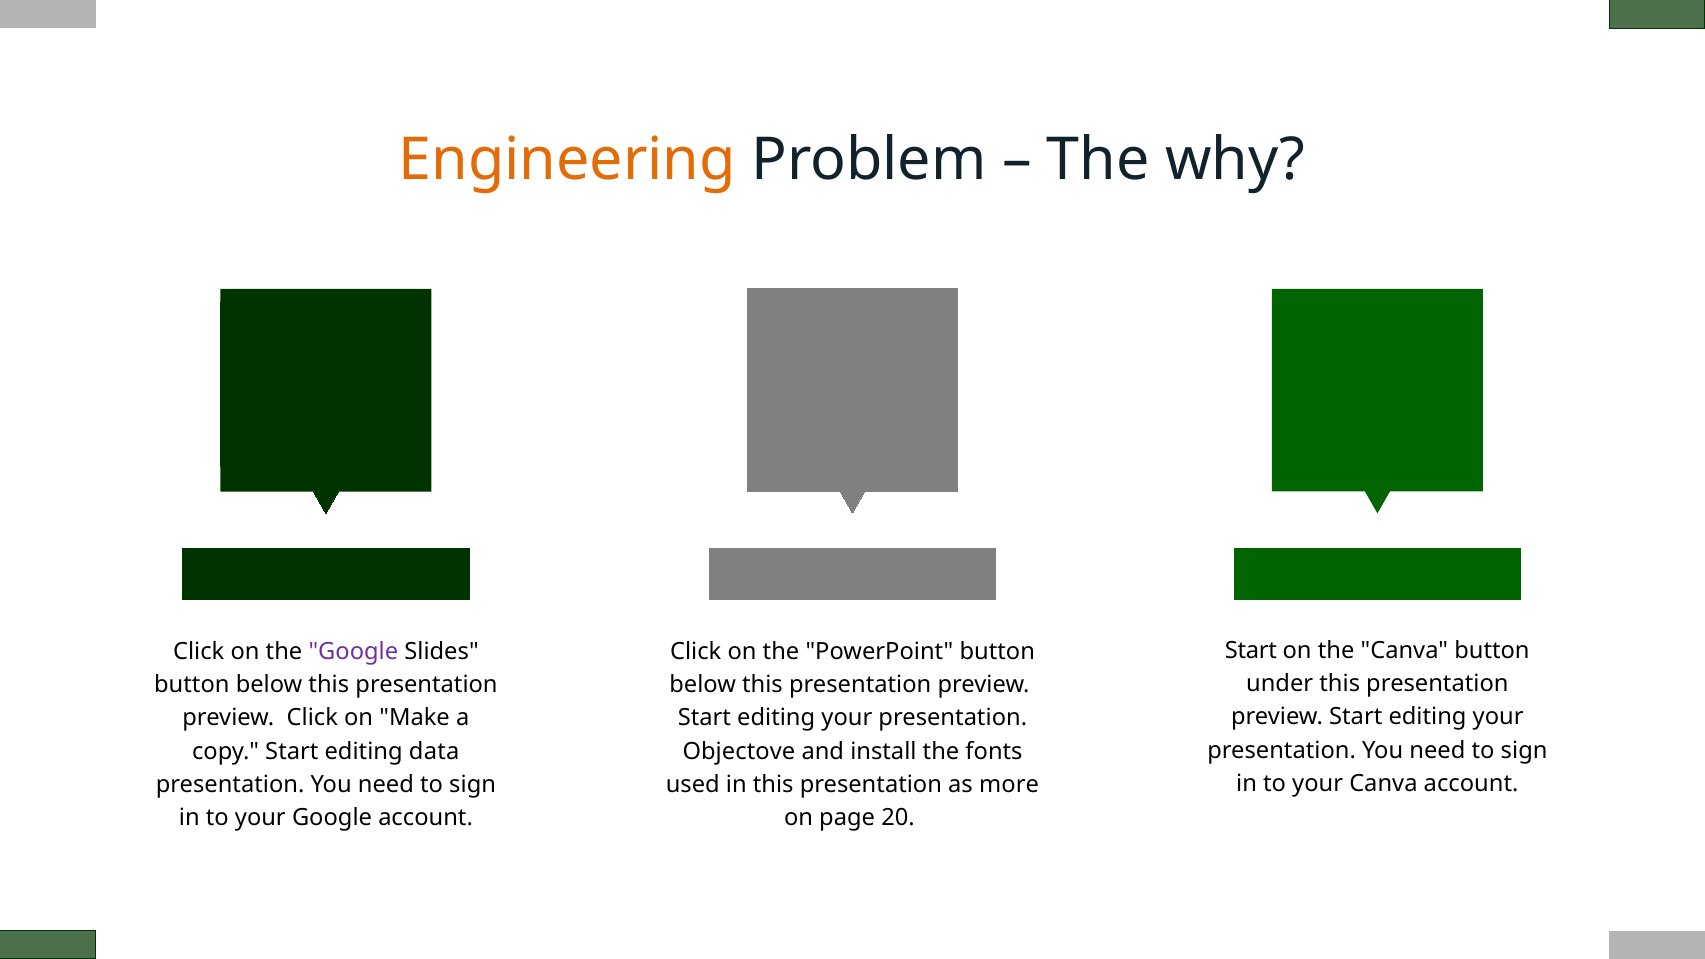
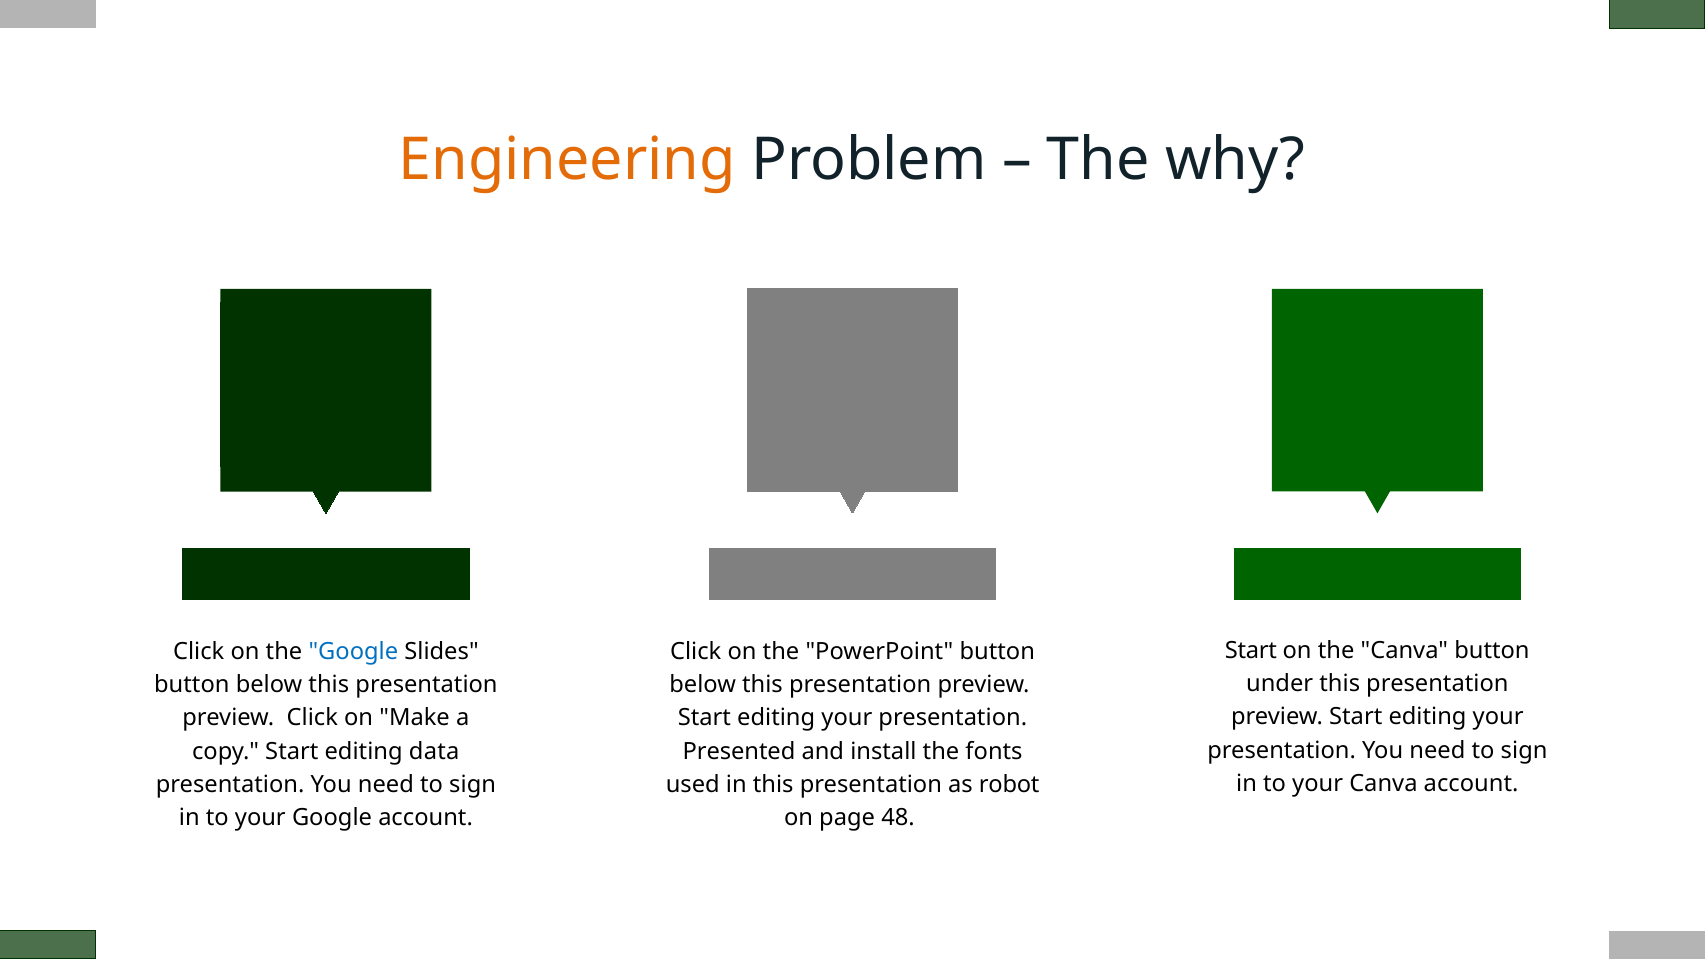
Google colour: purple -> blue (353, 652)
Objectove: Objectove -> Presented (739, 751)
more: more -> robot (1009, 784)
20: 20 -> 48 (898, 818)
